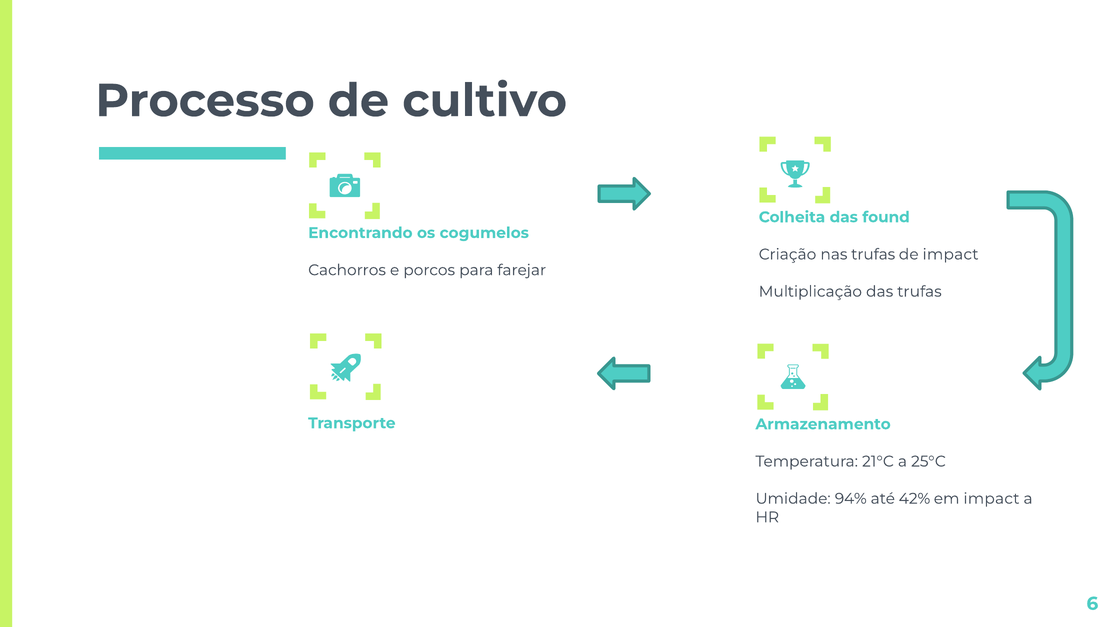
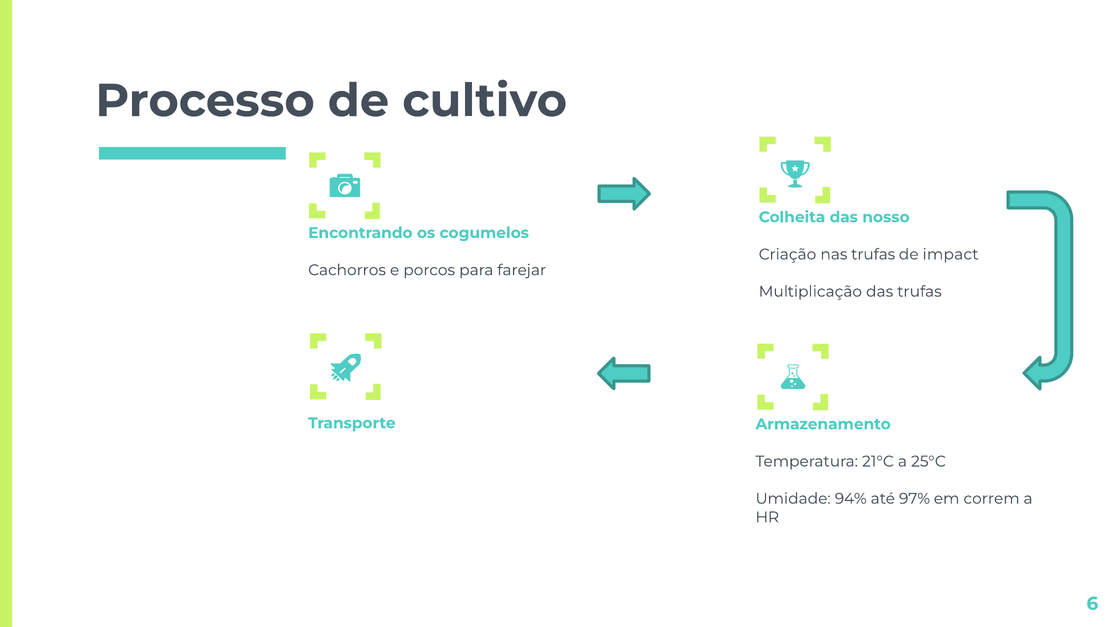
found: found -> nosso (886, 217)
42%: 42% -> 97% (915, 498)
em impact: impact -> correm (992, 498)
